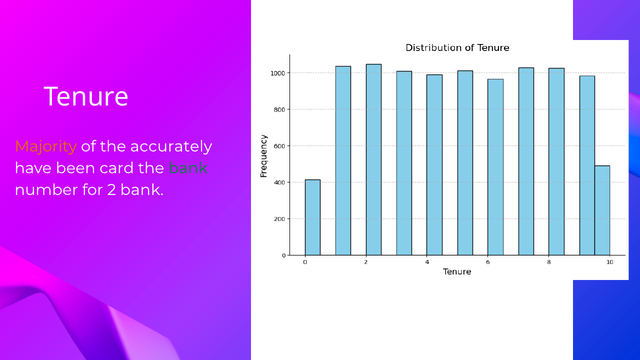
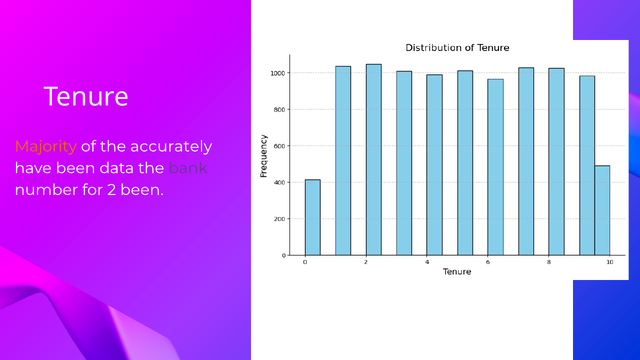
card: card -> data (117, 168)
bank colour: green -> purple (188, 168)
2 bank: bank -> been (142, 190)
